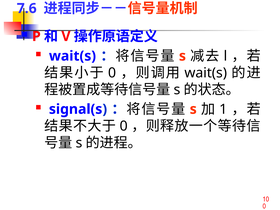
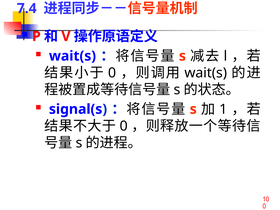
7.6: 7.6 -> 7.4 (27, 8)
